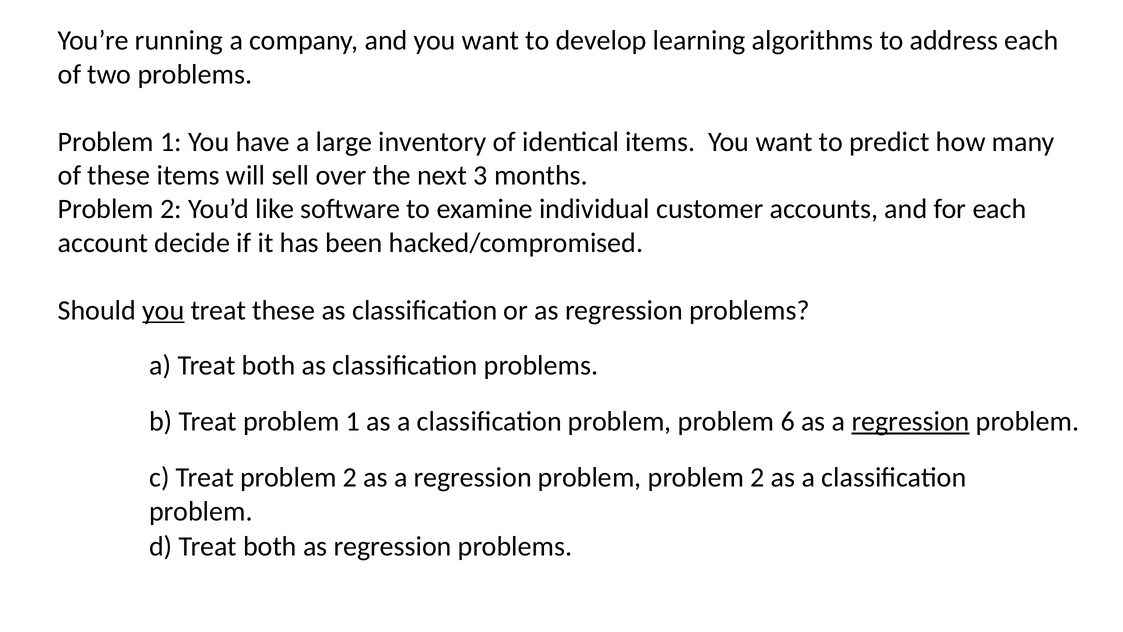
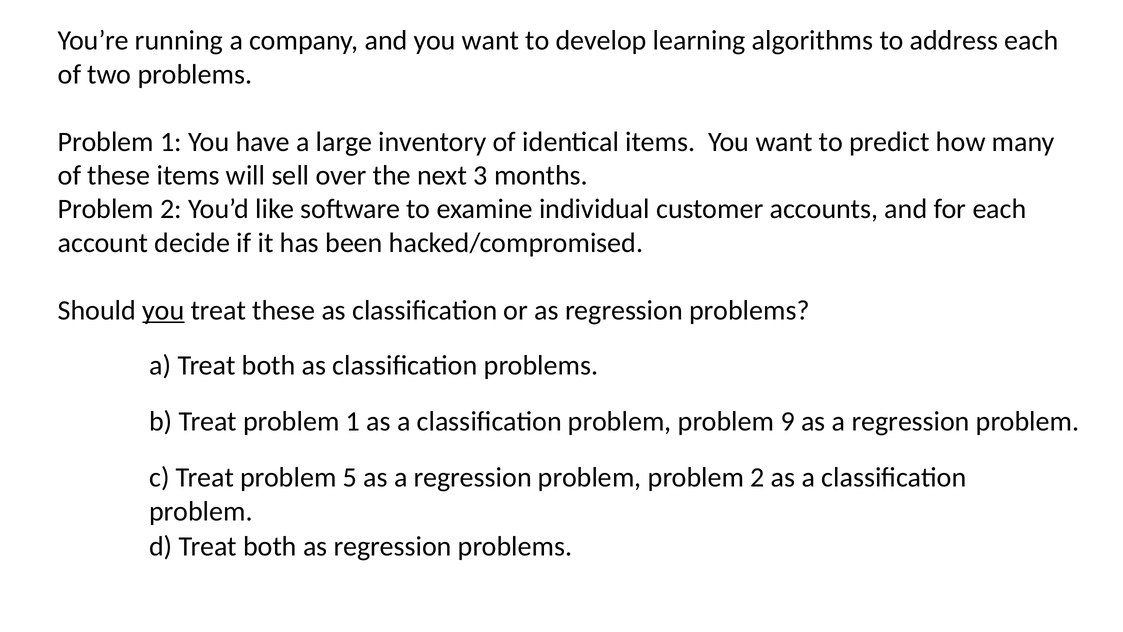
6: 6 -> 9 (788, 421)
regression underline: present -> none (911, 421)
Treat problem 2: 2 -> 5 (350, 477)
